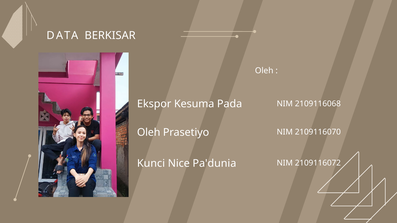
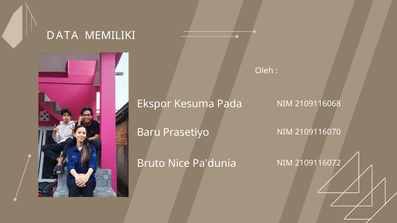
BERKISAR: BERKISAR -> MEMILIKI (110, 36)
Oleh: Oleh -> Baru (149, 132)
Kunci: Kunci -> Bruto (151, 164)
